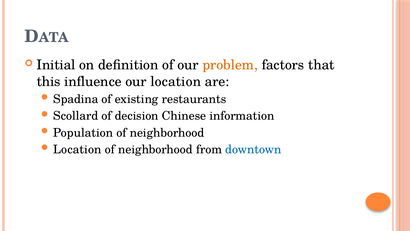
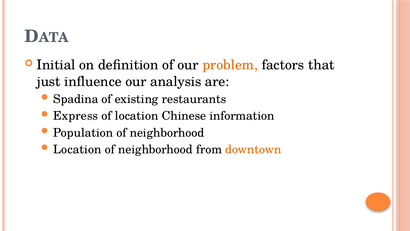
this: this -> just (49, 81)
our location: location -> analysis (176, 81)
Scollard: Scollard -> Express (76, 116)
of decision: decision -> location (137, 116)
downtown colour: blue -> orange (253, 149)
